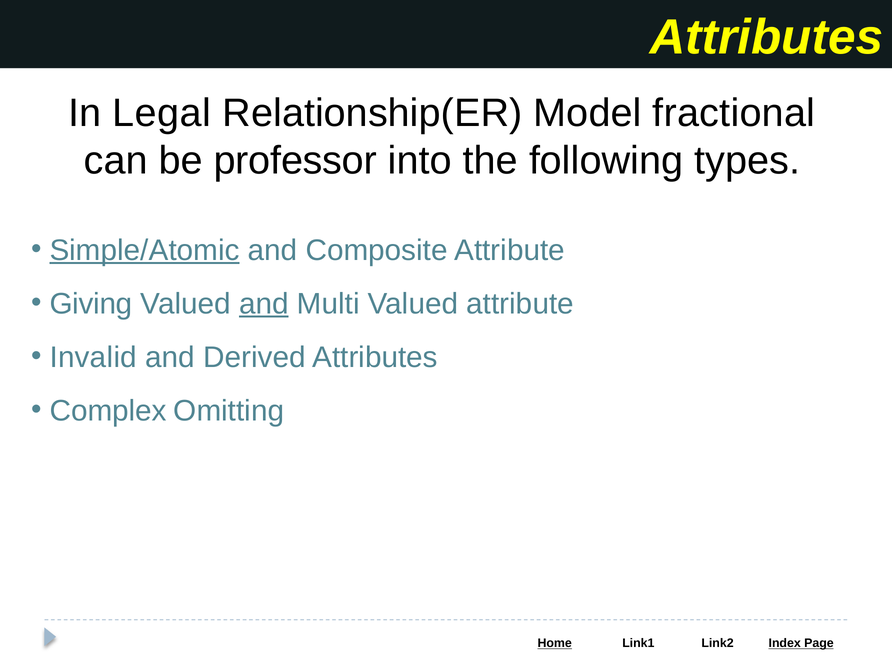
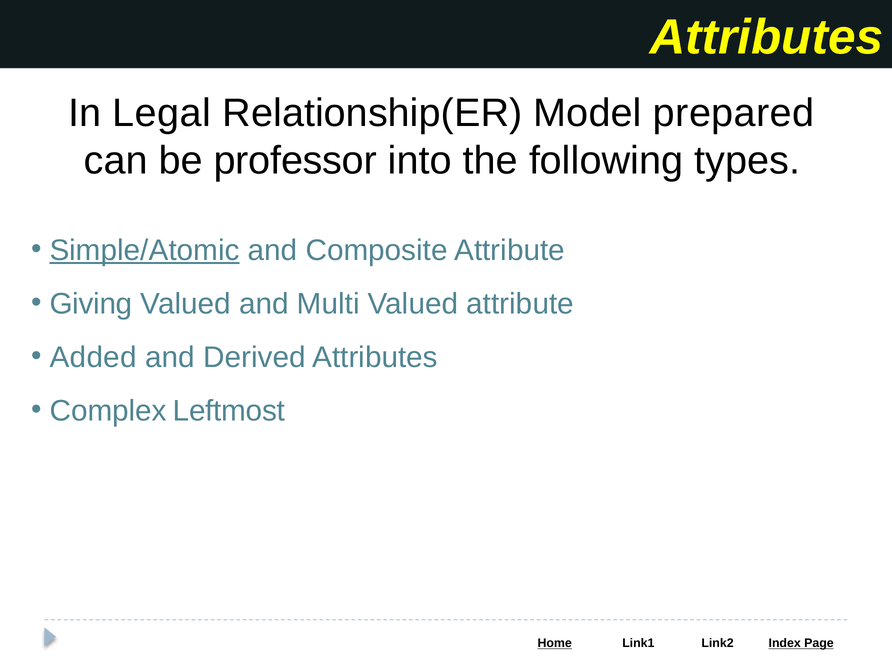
fractional: fractional -> prepared (734, 113)
and underline: present -> none (264, 304)
Invalid: Invalid -> Added (93, 357)
Omitting: Omitting -> Leftmost (229, 411)
